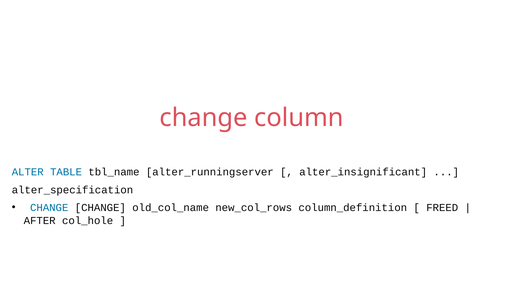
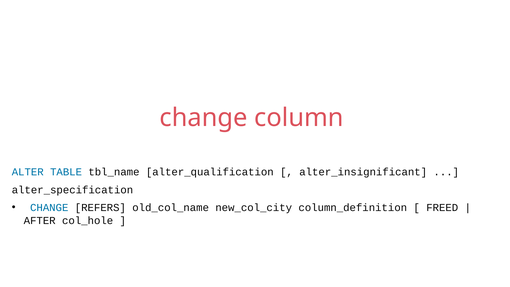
alter_runningserver: alter_runningserver -> alter_qualification (210, 172)
CHANGE CHANGE: CHANGE -> REFERS (100, 208)
new_col_rows: new_col_rows -> new_col_city (254, 208)
